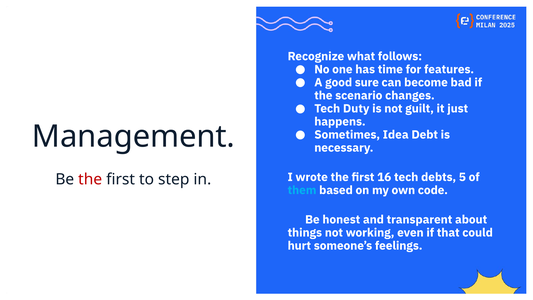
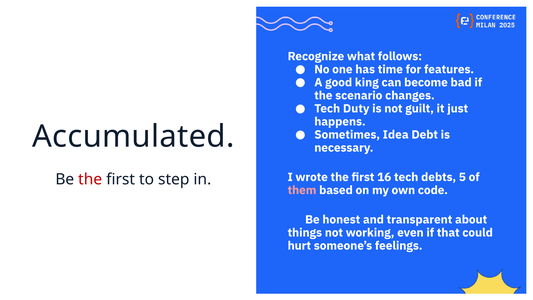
sure: sure -> king (367, 82)
Management: Management -> Accumulated (133, 136)
them colour: light blue -> pink (302, 190)
